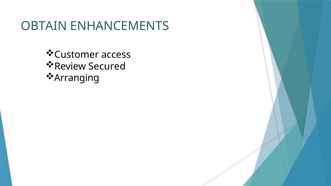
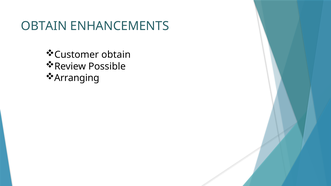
Customer access: access -> obtain (116, 55)
Secured: Secured -> Possible (107, 66)
